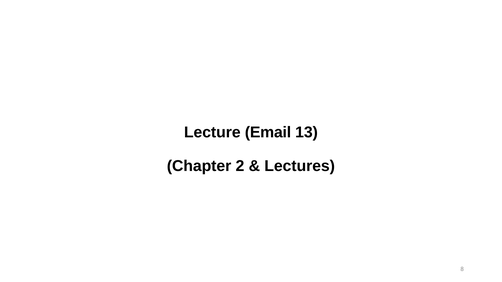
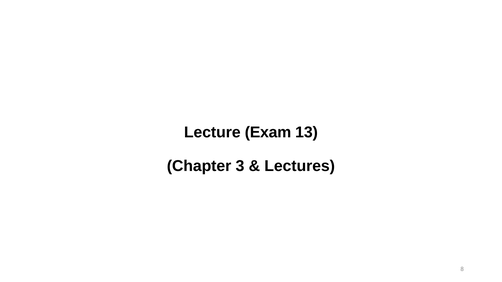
Email: Email -> Exam (268, 132)
2: 2 -> 3 (240, 166)
